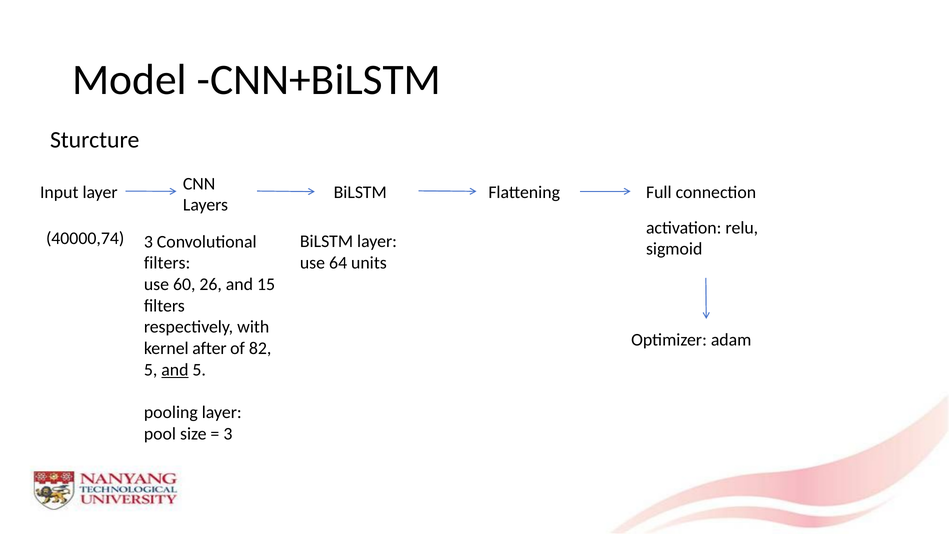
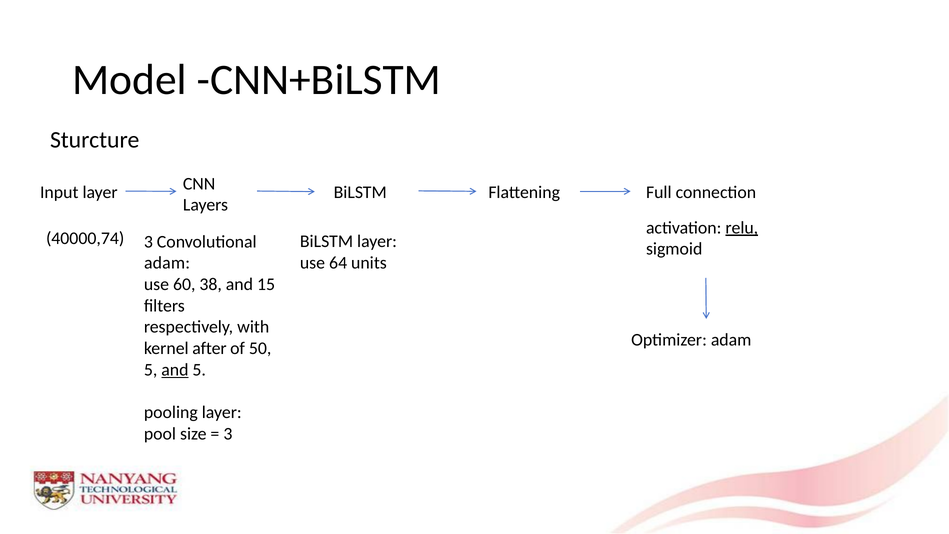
relu underline: none -> present (742, 228)
filters: filters -> adam (167, 263)
26: 26 -> 38 (211, 284)
82: 82 -> 50 (260, 348)
